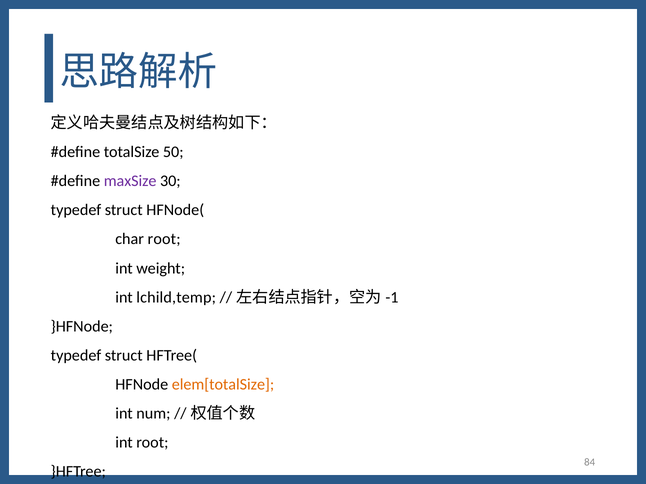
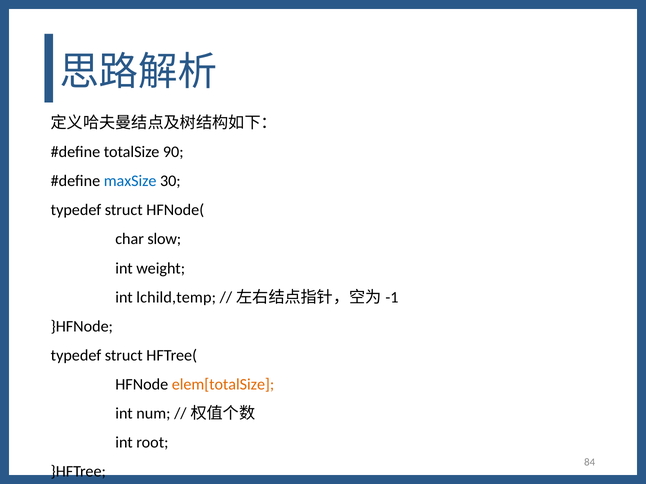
50: 50 -> 90 (173, 152)
maxSize colour: purple -> blue (130, 181)
char root: root -> slow (164, 239)
